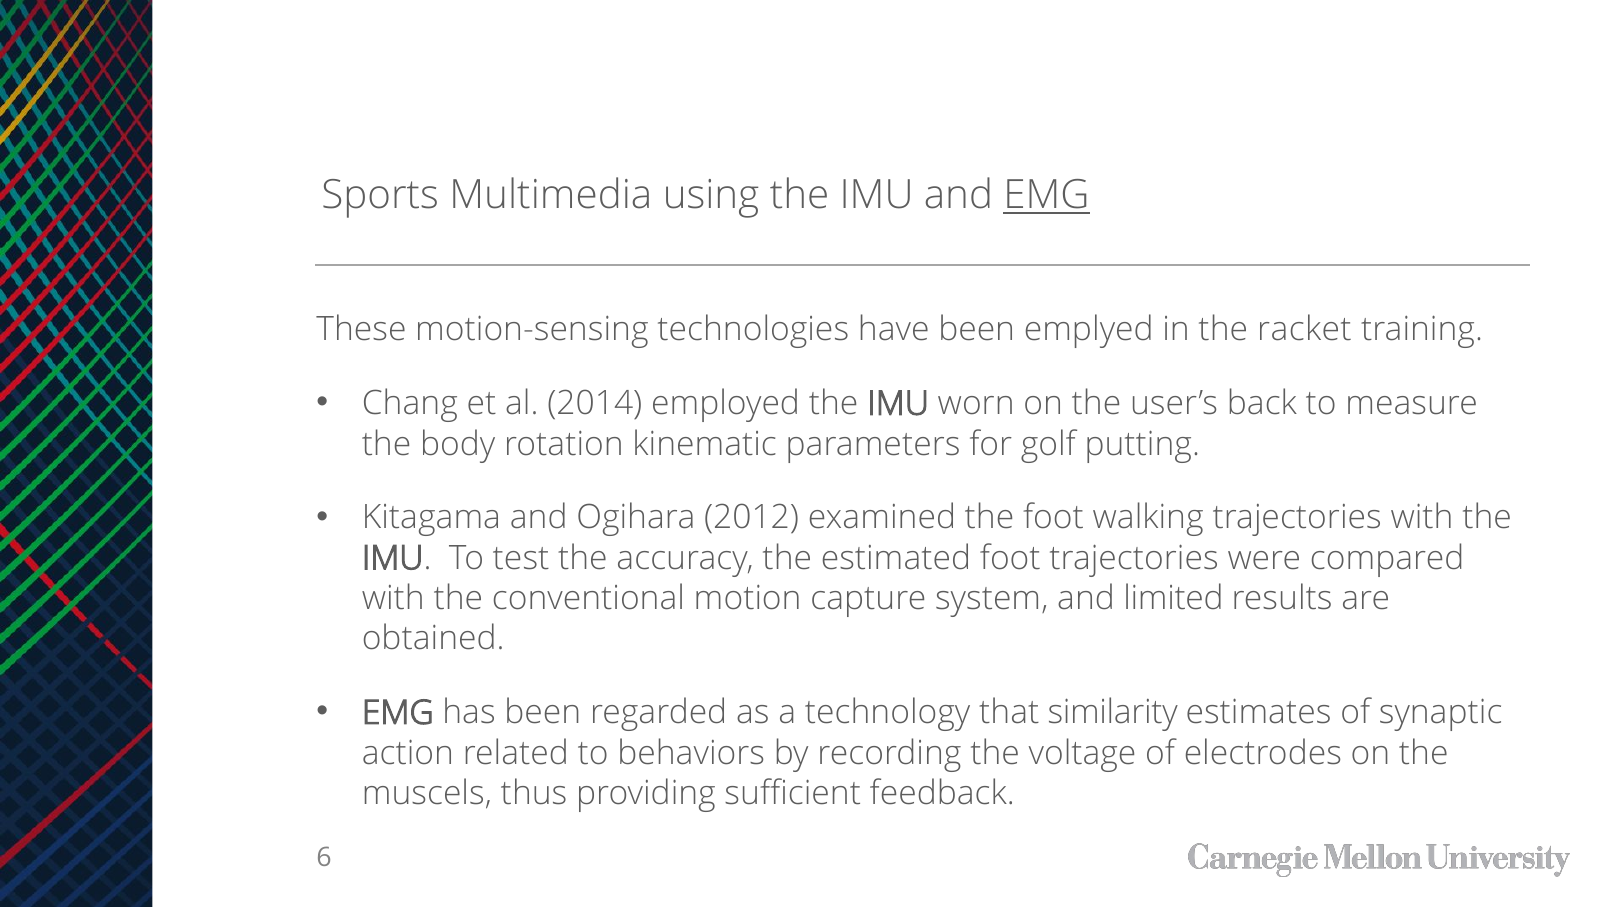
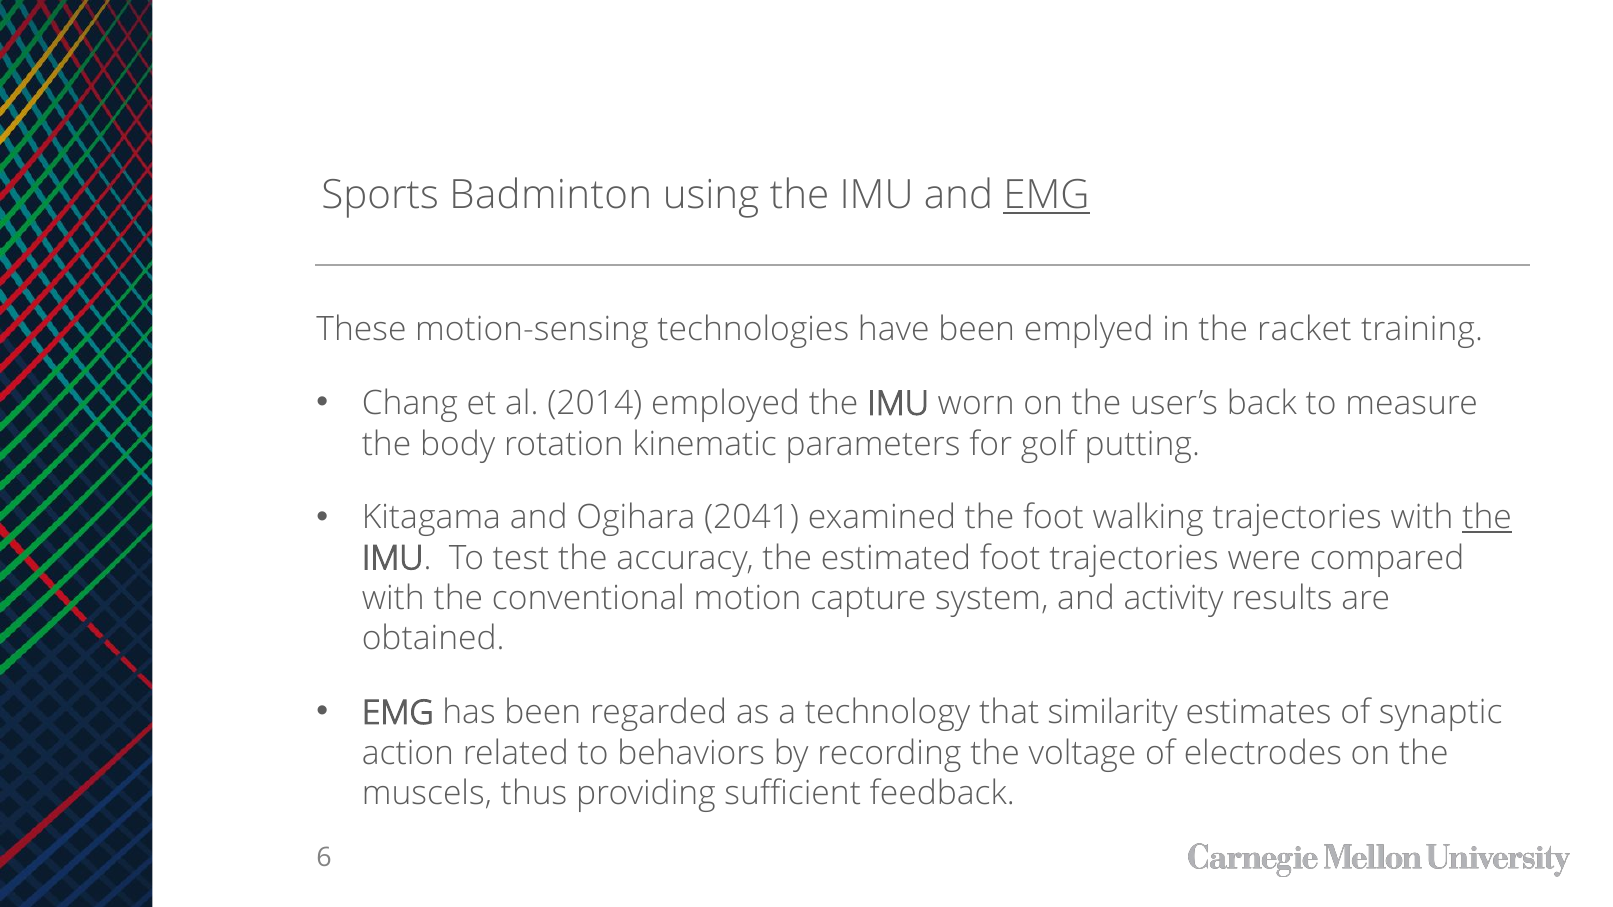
Multimedia: Multimedia -> Badminton (551, 196)
2012: 2012 -> 2041 (752, 518)
the underline: none -> present (1487, 518)
limited: limited -> activity (1173, 599)
